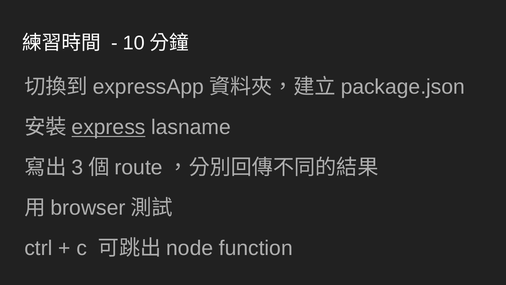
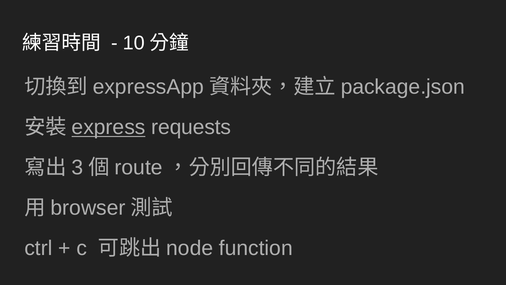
lasname: lasname -> requests (191, 127)
